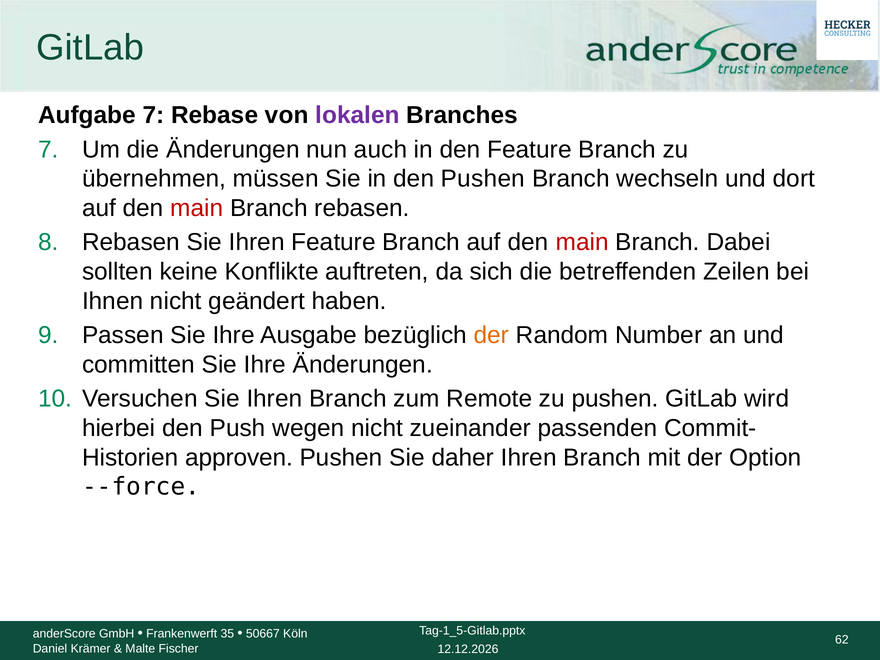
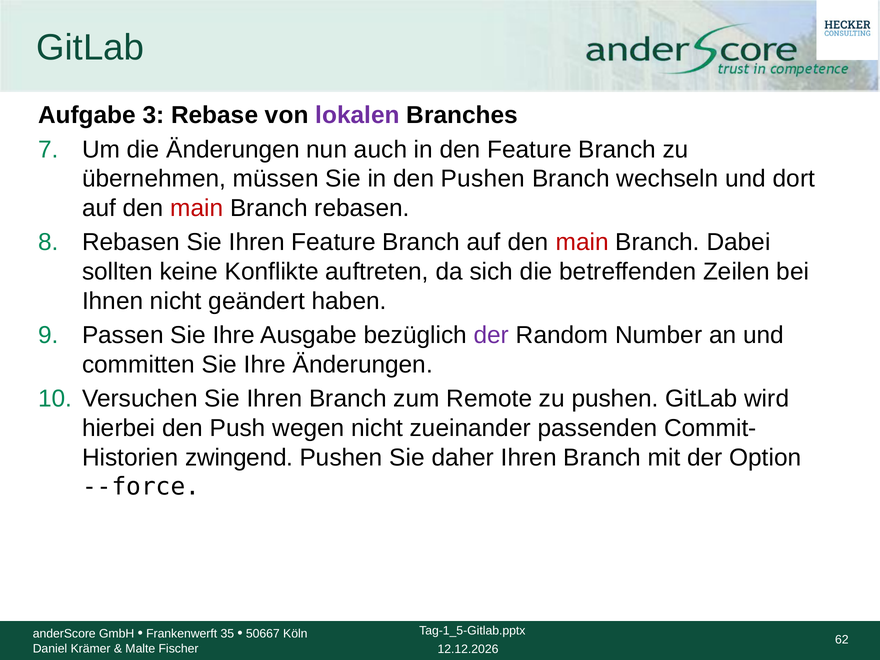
Aufgabe 7: 7 -> 3 (154, 115)
der colour: orange -> purple (491, 335)
approven: approven -> zwingend (239, 458)
